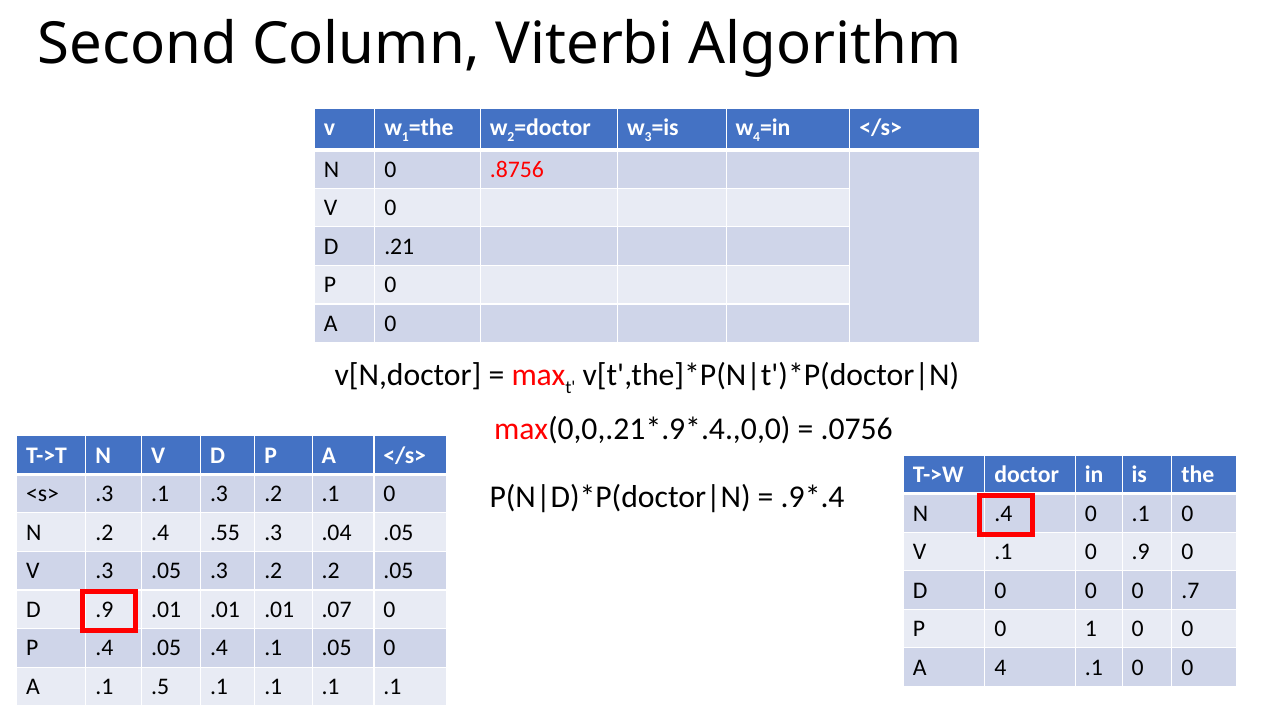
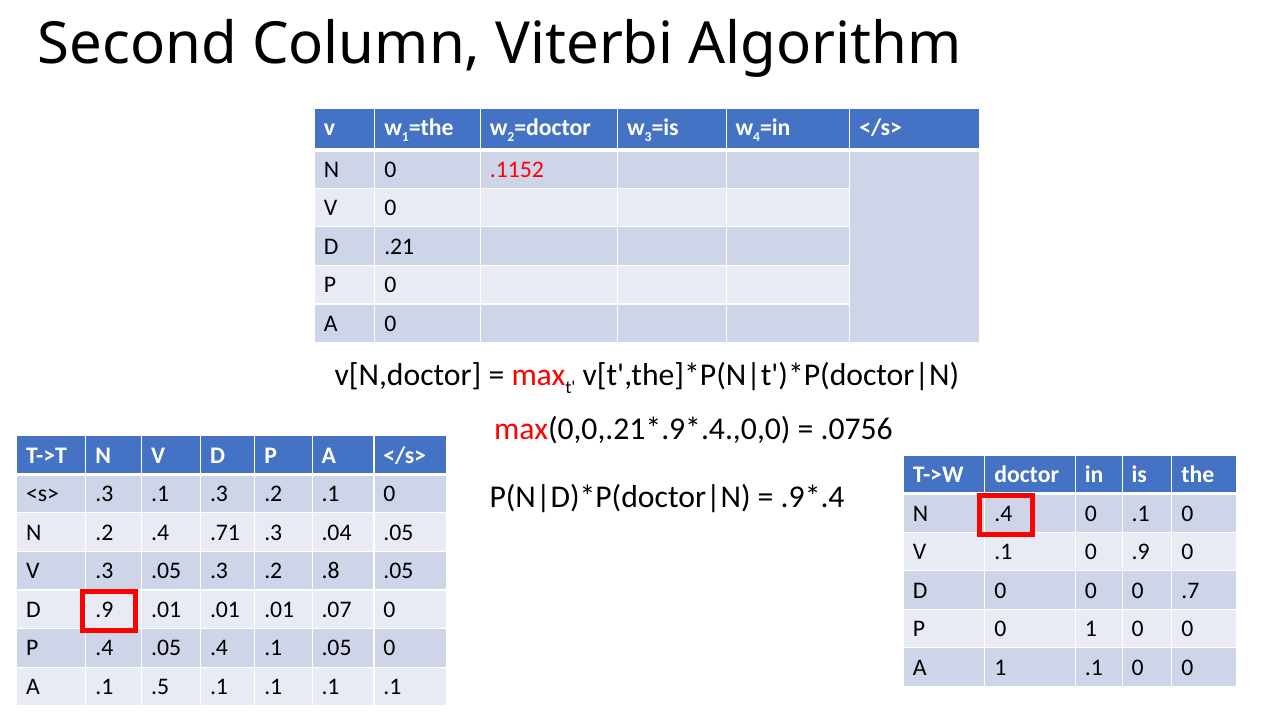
.8756: .8756 -> .1152 (517, 169)
.55: .55 -> .71 (225, 532)
.2 .2: .2 -> .8 (331, 571)
A 4: 4 -> 1 (1000, 667)
